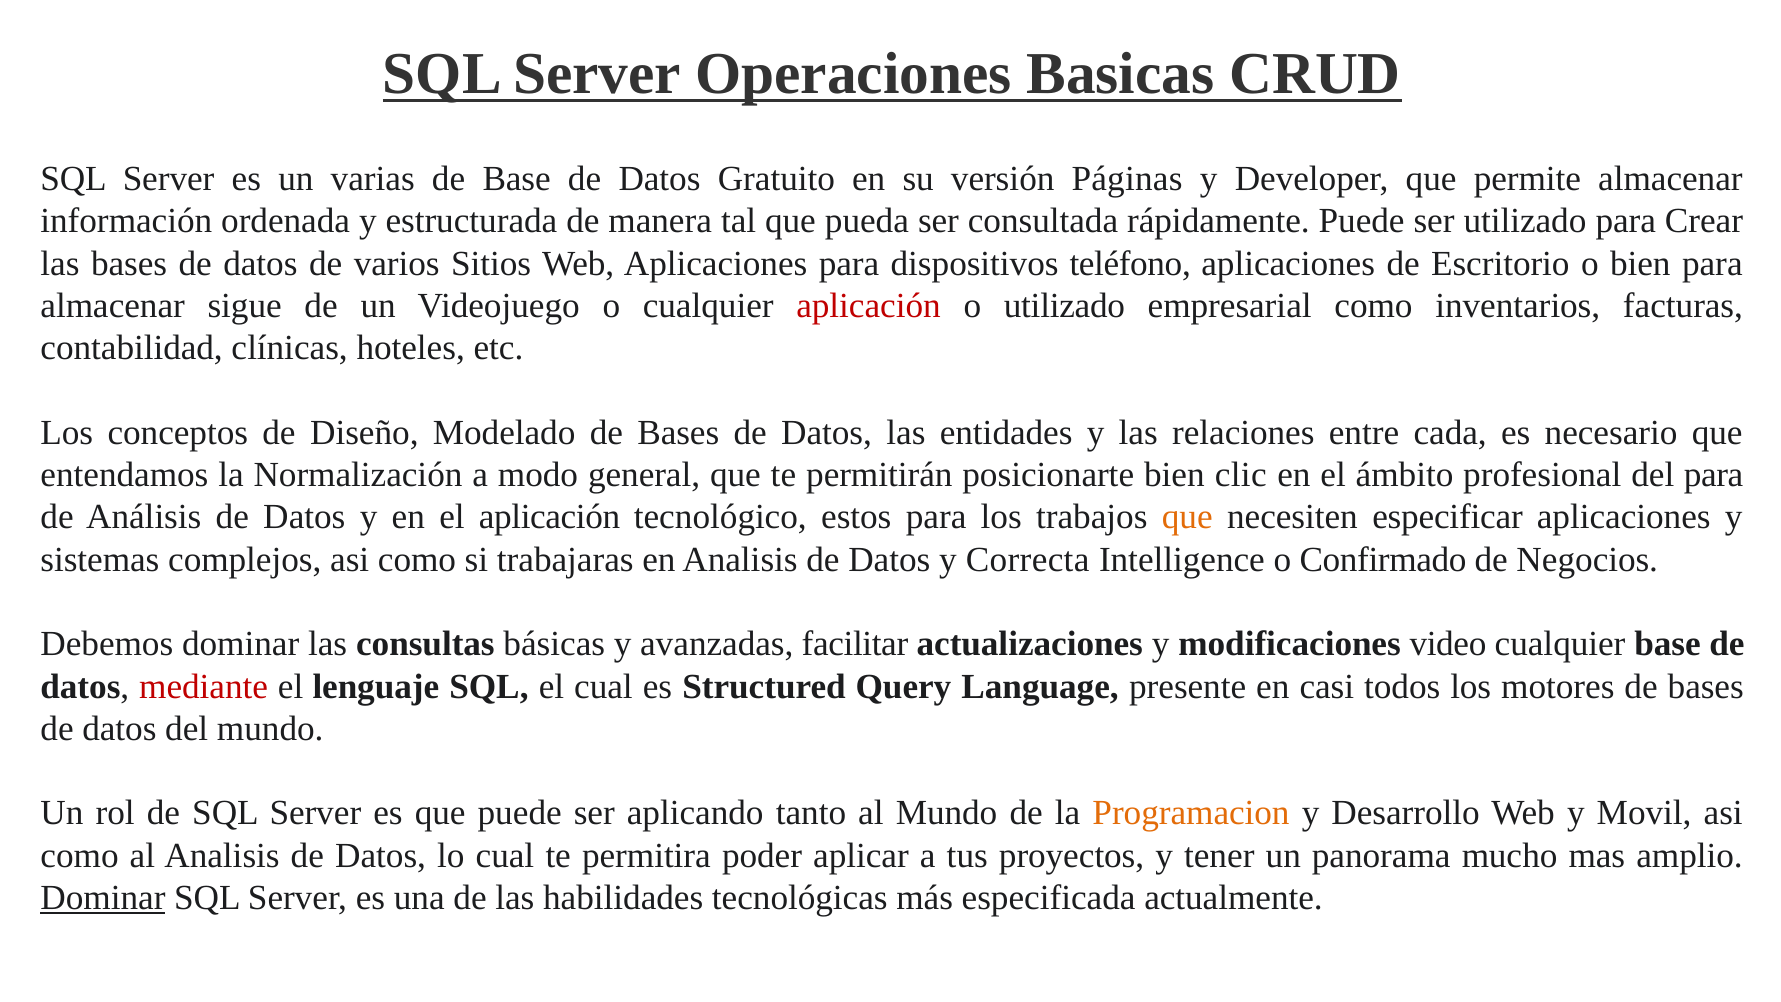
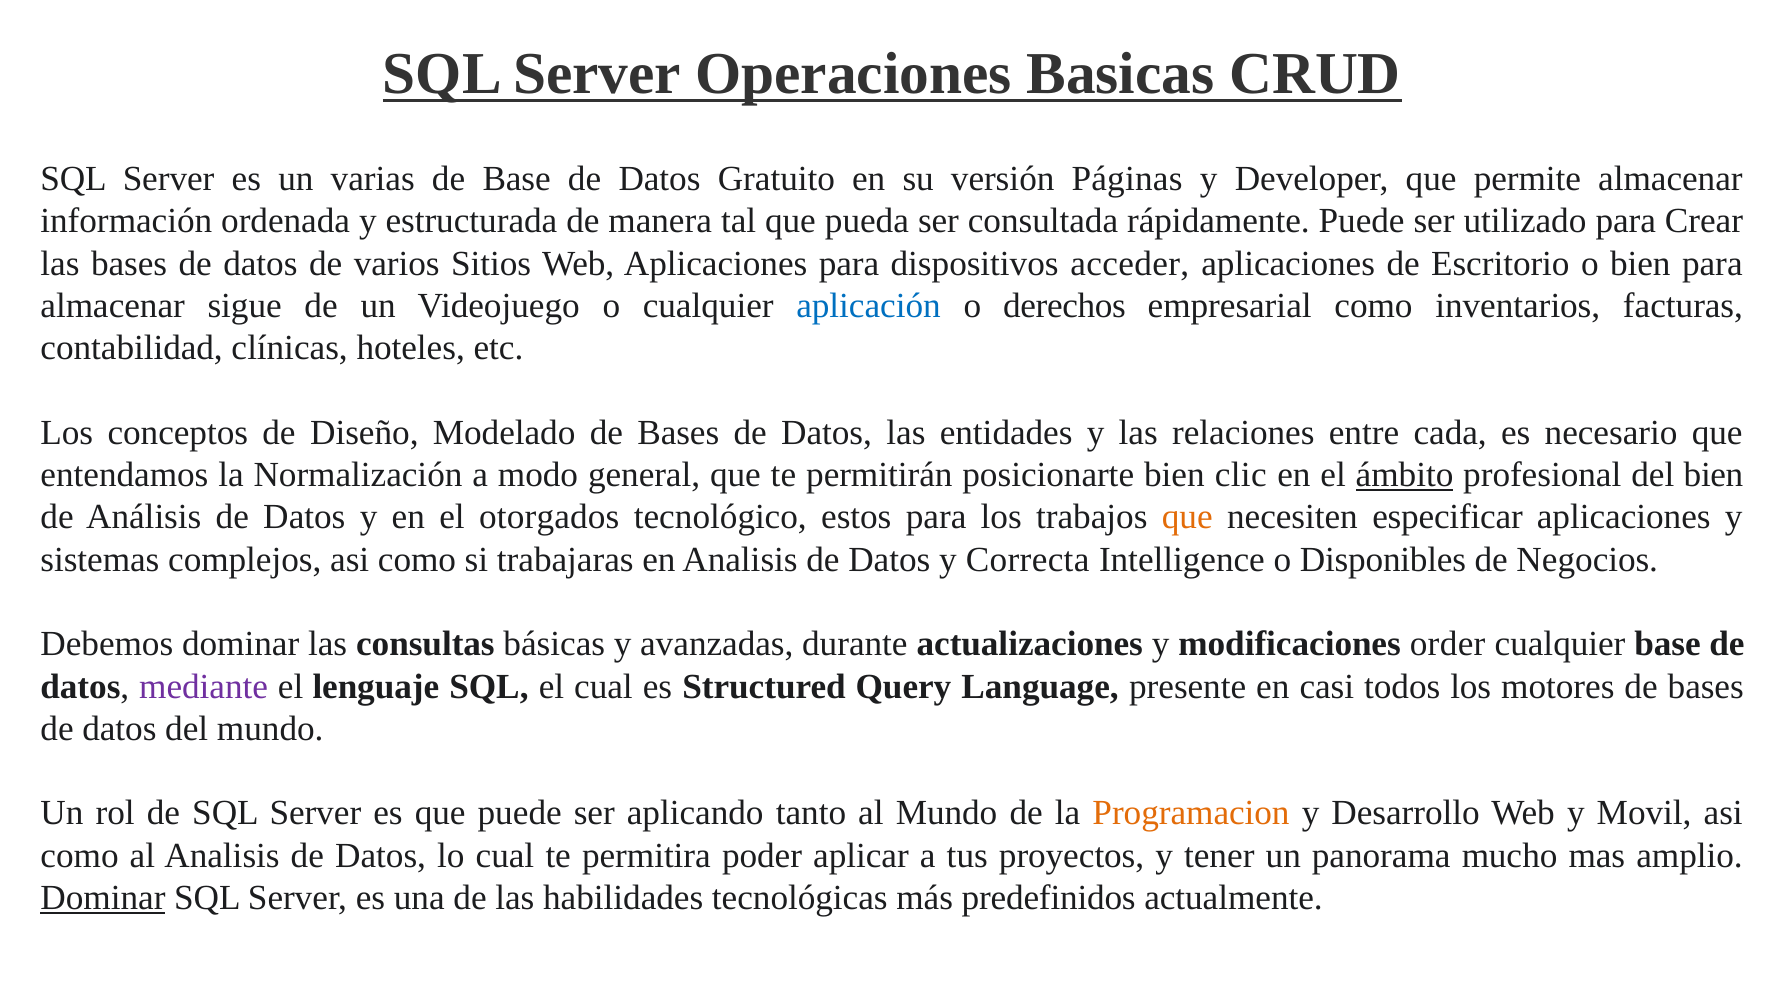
teléfono: teléfono -> acceder (1130, 263)
aplicación colour: red -> blue (869, 306)
o utilizado: utilizado -> derechos (1064, 306)
ámbito underline: none -> present (1405, 475)
del para: para -> bien (1714, 475)
el aplicación: aplicación -> otorgados (549, 517)
Confirmado: Confirmado -> Disponibles (1383, 559)
facilitar: facilitar -> durante (855, 644)
video: video -> order (1448, 644)
mediante colour: red -> purple (204, 686)
especificada: especificada -> predefinidos (1049, 898)
